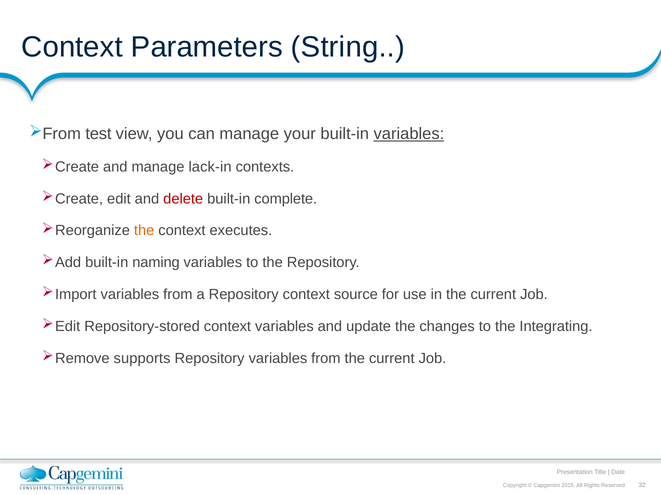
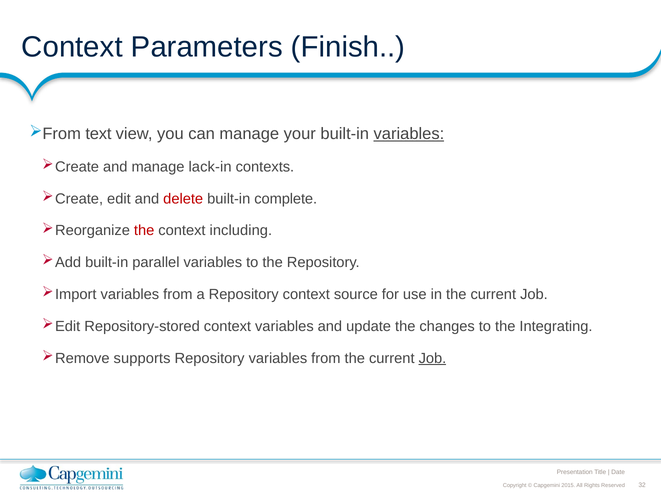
String: String -> Finish (348, 47)
test: test -> text (98, 134)
the colour: orange -> red (144, 231)
executes: executes -> including (241, 231)
naming: naming -> parallel (156, 263)
Job underline: none -> present (432, 359)
